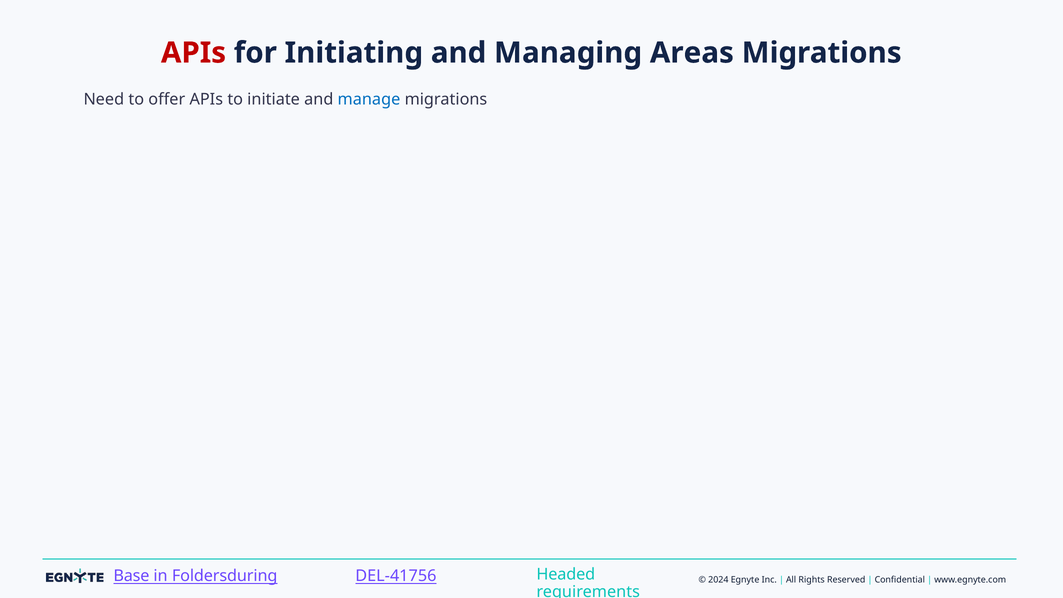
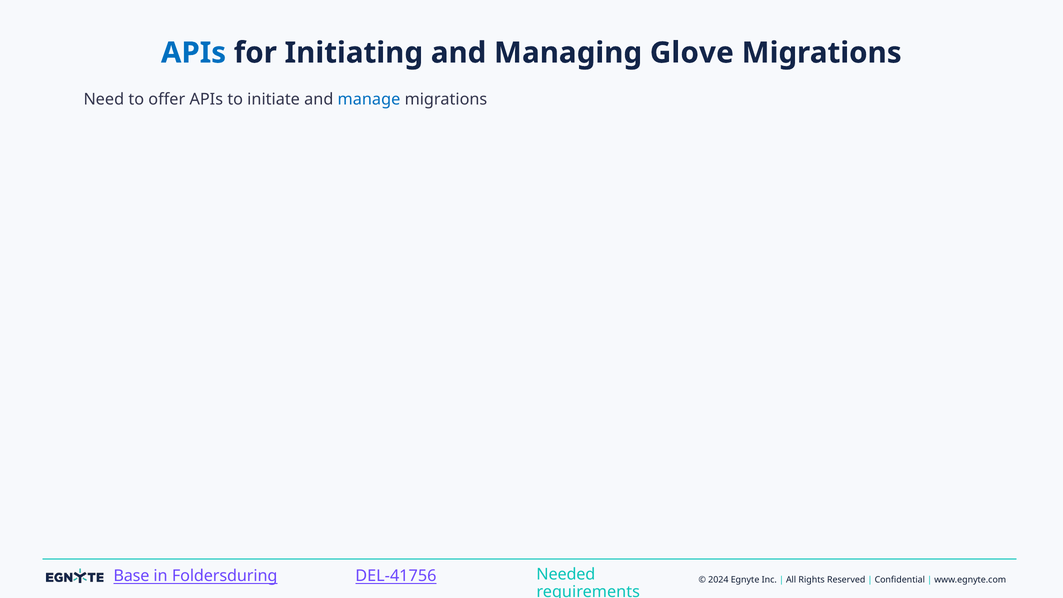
APIs colour: red -> blue (194, 53)
Areas: Areas -> Glove (692, 53)
Headed: Headed -> Needed (566, 574)
